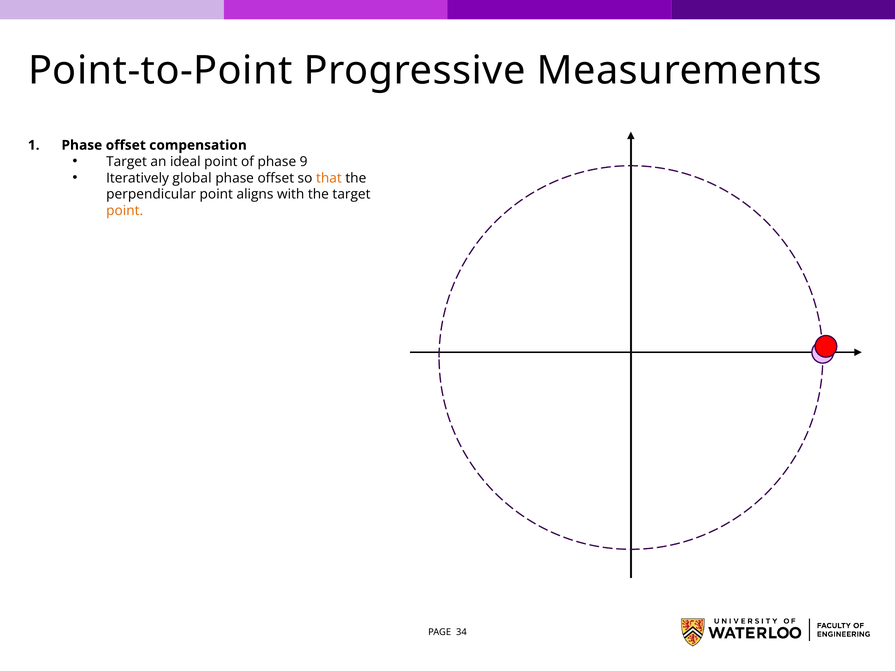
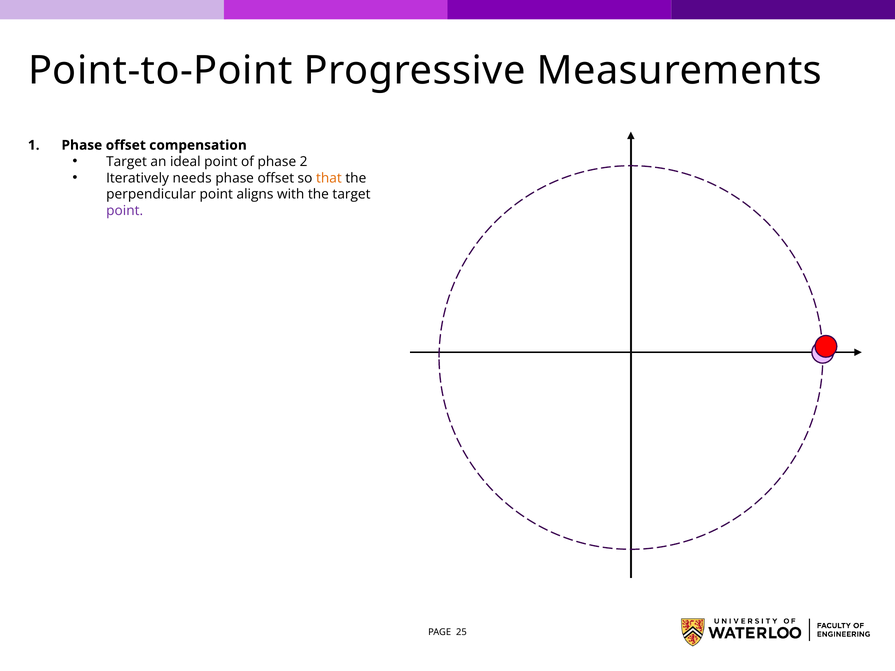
9: 9 -> 2 (304, 162)
global: global -> needs (192, 178)
point colour: orange -> purple (125, 211)
34: 34 -> 25 (461, 632)
